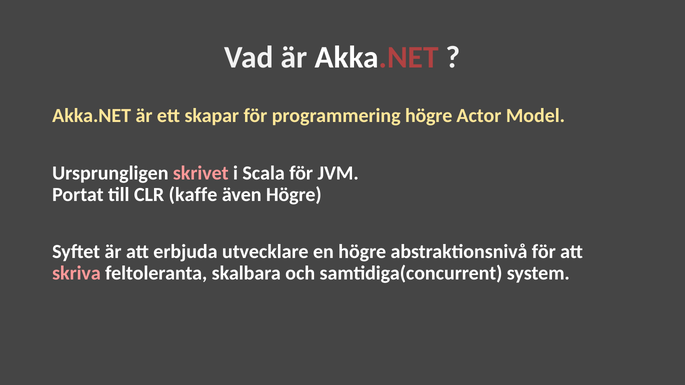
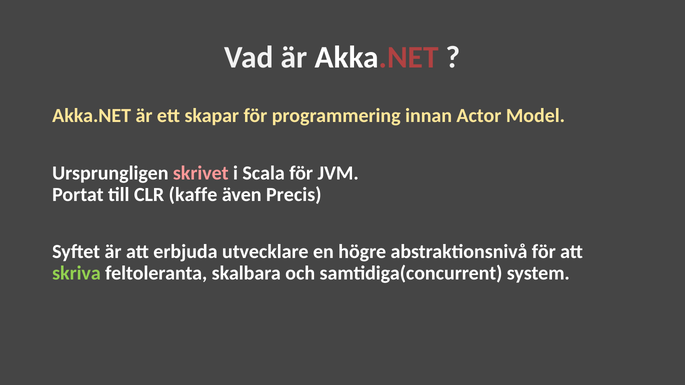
programmering högre: högre -> innan (429, 116)
även Högre: Högre -> Precis (294, 195)
skriva colour: pink -> light green (76, 274)
